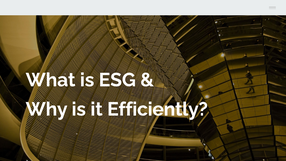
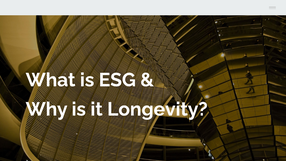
Efficiently: Efficiently -> Longevity (157, 109)
